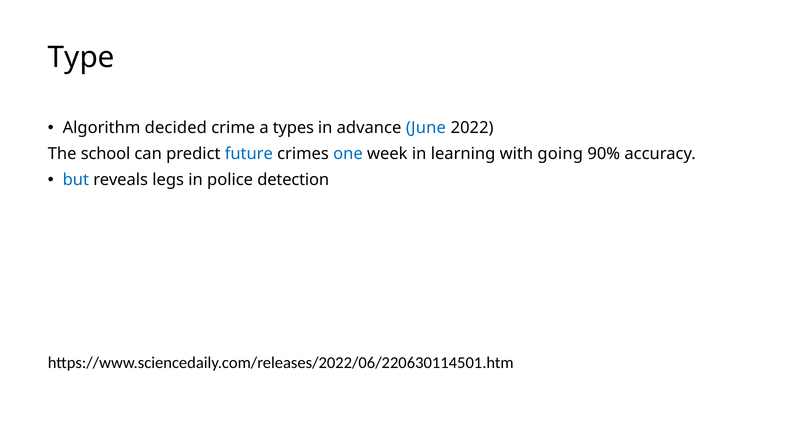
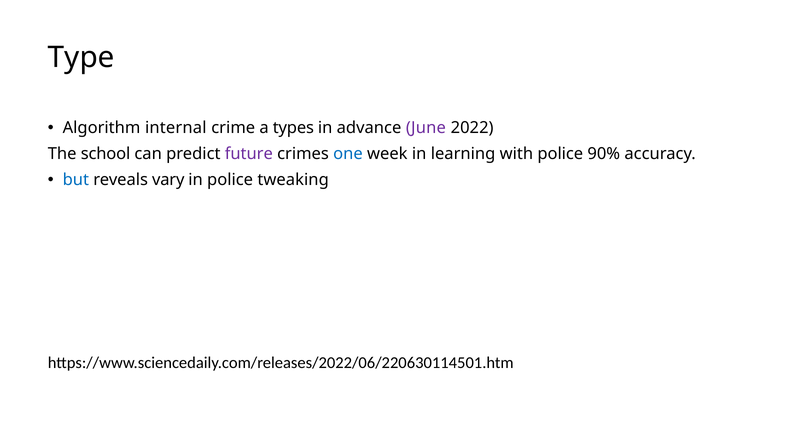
decided: decided -> internal (176, 128)
June colour: blue -> purple (426, 128)
future colour: blue -> purple (249, 154)
with going: going -> police (560, 154)
legs: legs -> vary (168, 180)
detection: detection -> tweaking (293, 180)
